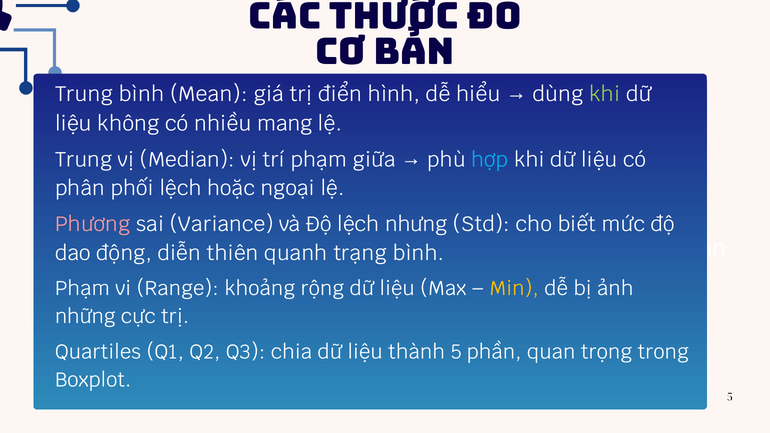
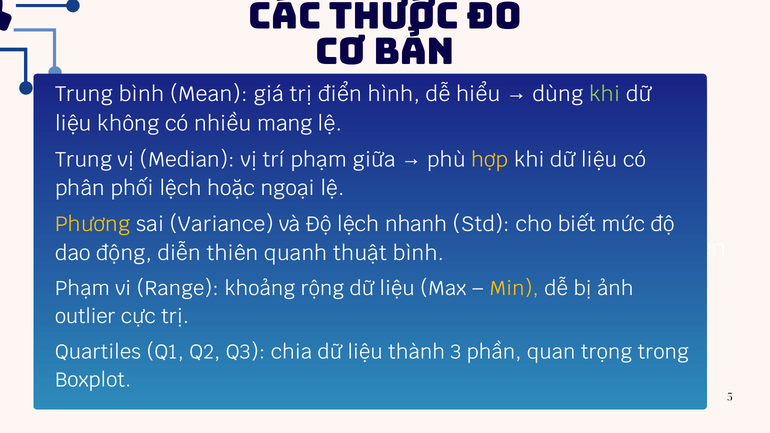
hợp colour: light blue -> yellow (490, 160)
Phương colour: pink -> yellow (93, 224)
nhưng: nhưng -> nhanh (416, 224)
trạng: trạng -> thuật (360, 253)
những: những -> outlier (85, 317)
thành 5: 5 -> 3 (456, 352)
